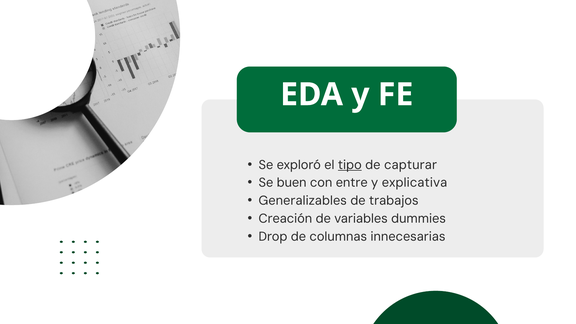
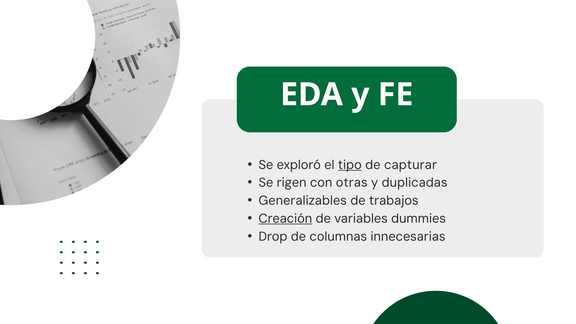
buen: buen -> rigen (292, 183)
entre: entre -> otras (352, 183)
explicativa: explicativa -> duplicadas (415, 183)
Creación underline: none -> present (285, 219)
